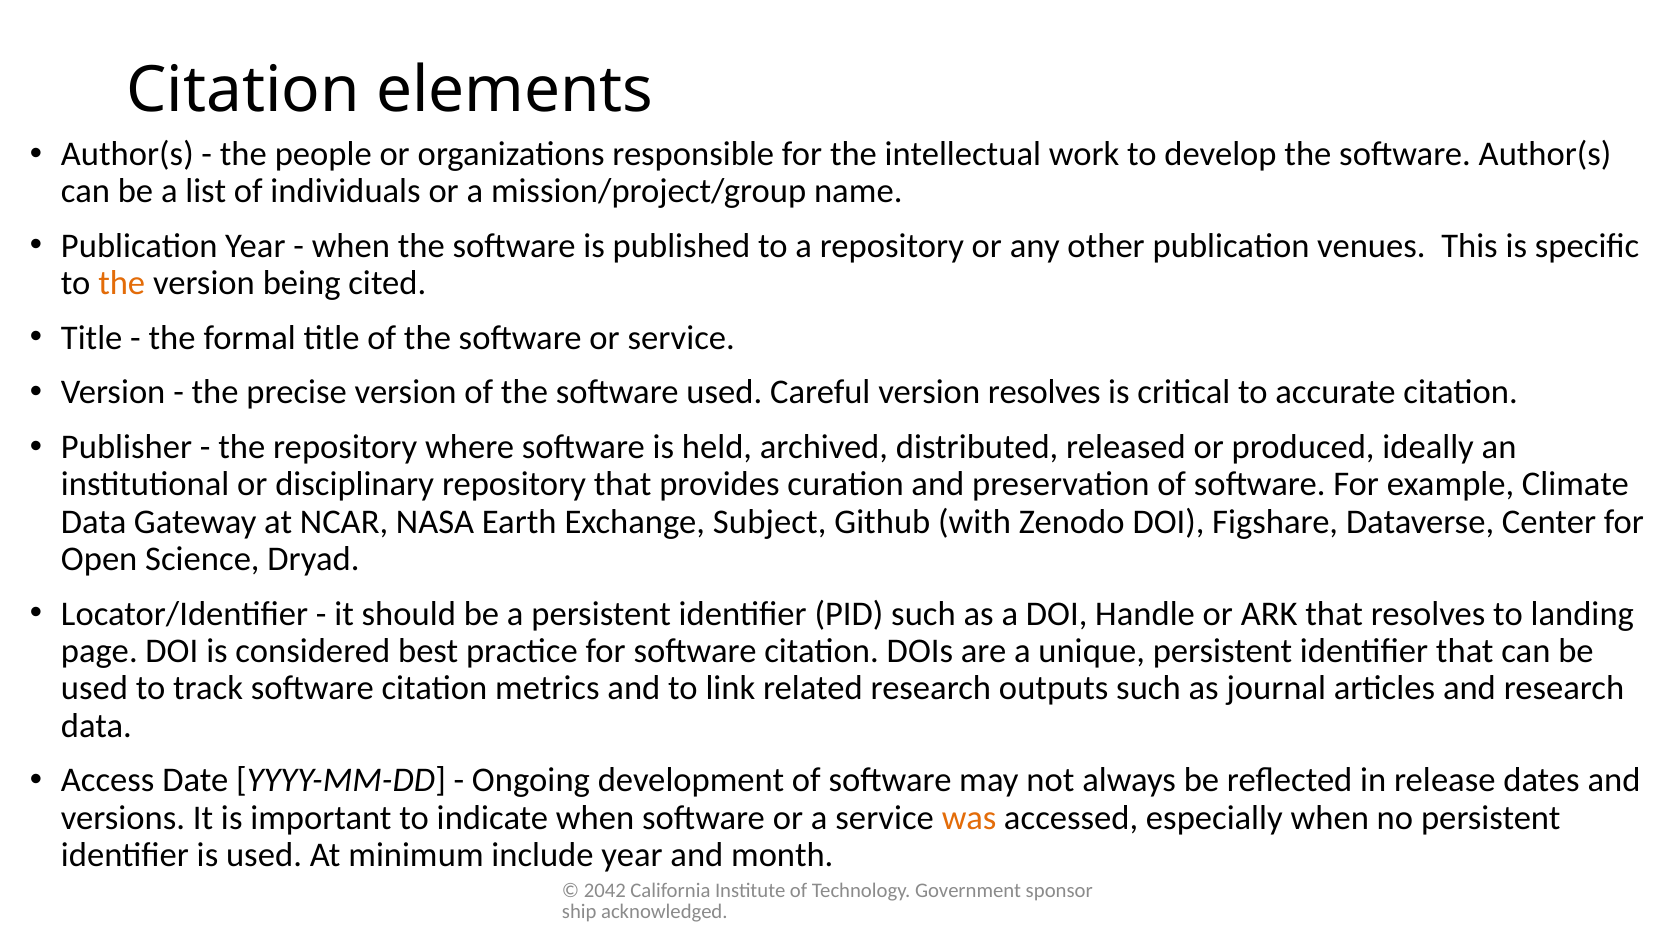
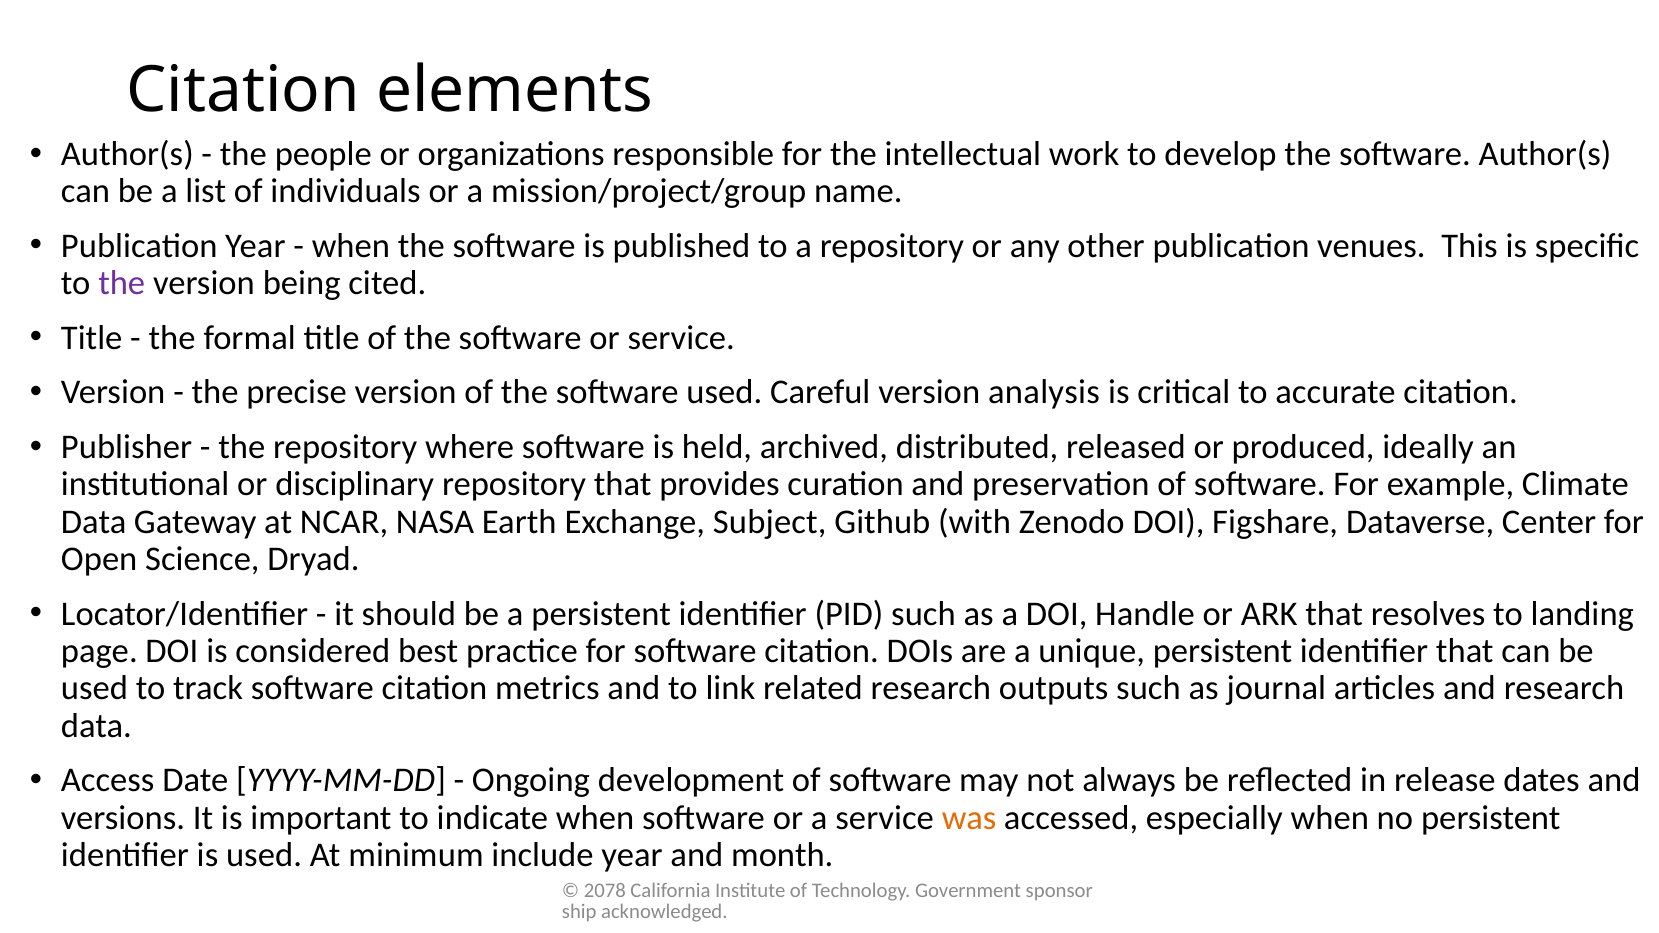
the colour: orange -> purple (122, 283)
version resolves: resolves -> analysis (1044, 393)
2042: 2042 -> 2078 (605, 891)
